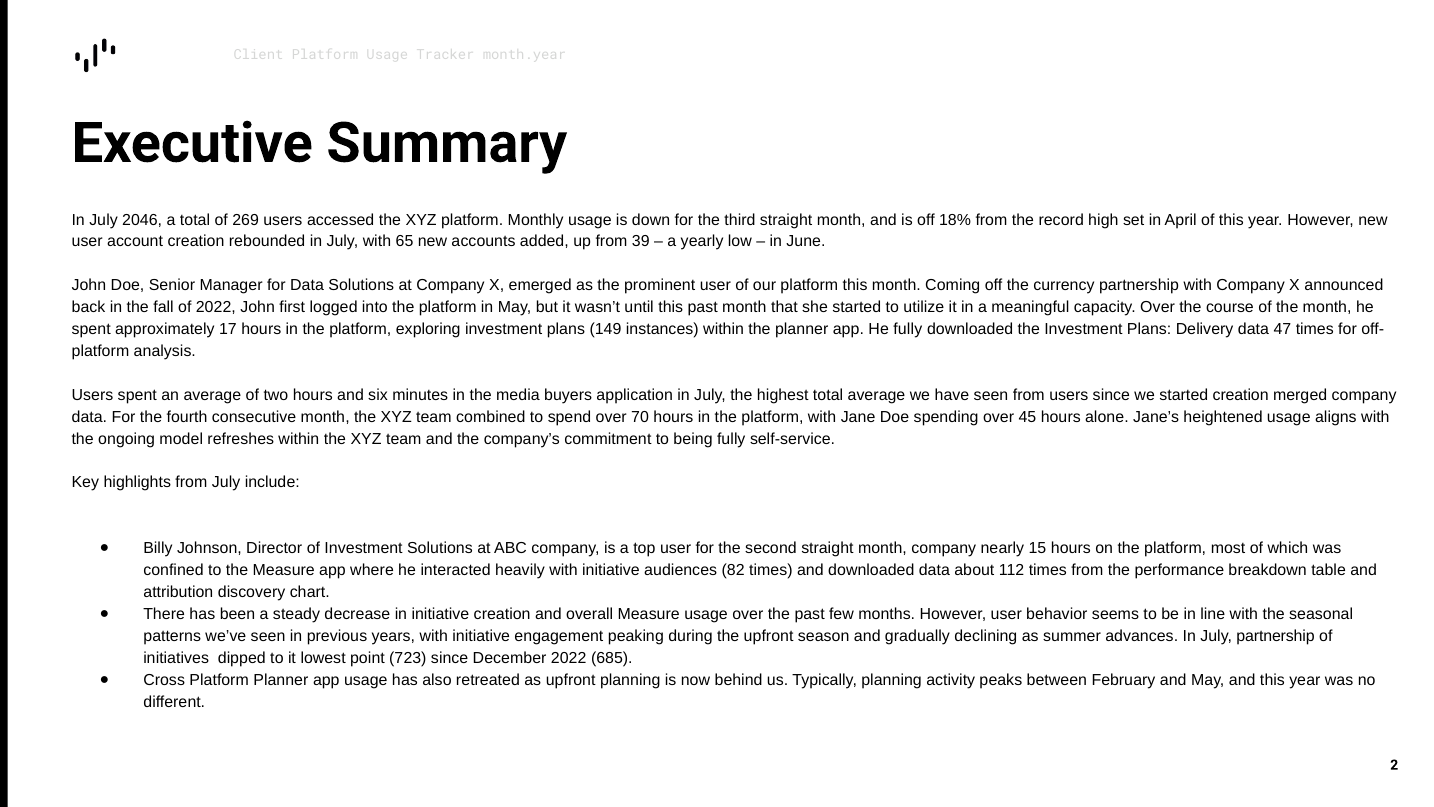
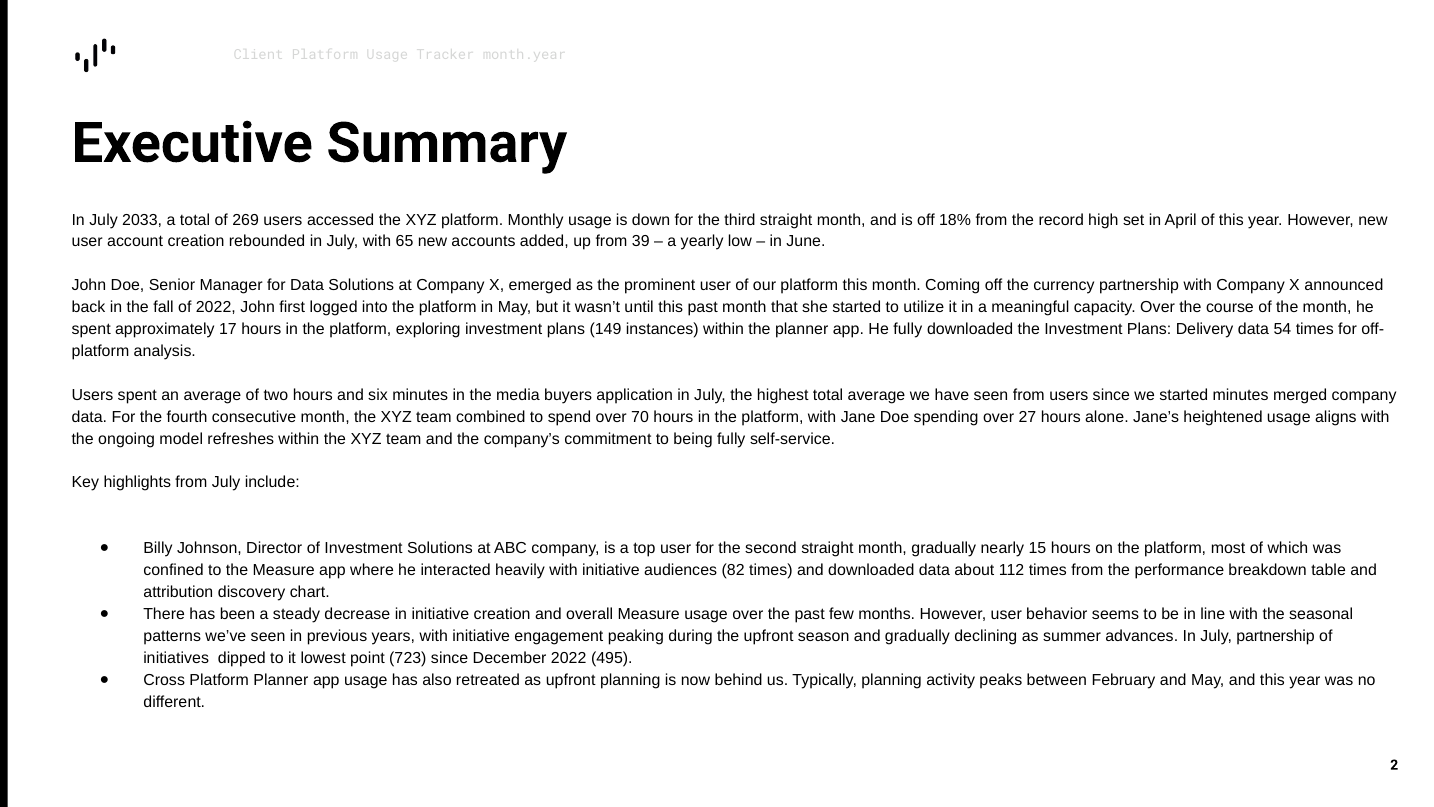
2046: 2046 -> 2033 (142, 220)
47: 47 -> 54 (1282, 329)
started creation: creation -> minutes (1241, 395)
45: 45 -> 27 (1027, 417)
month company: company -> gradually (944, 548)
685: 685 -> 495 (612, 658)
